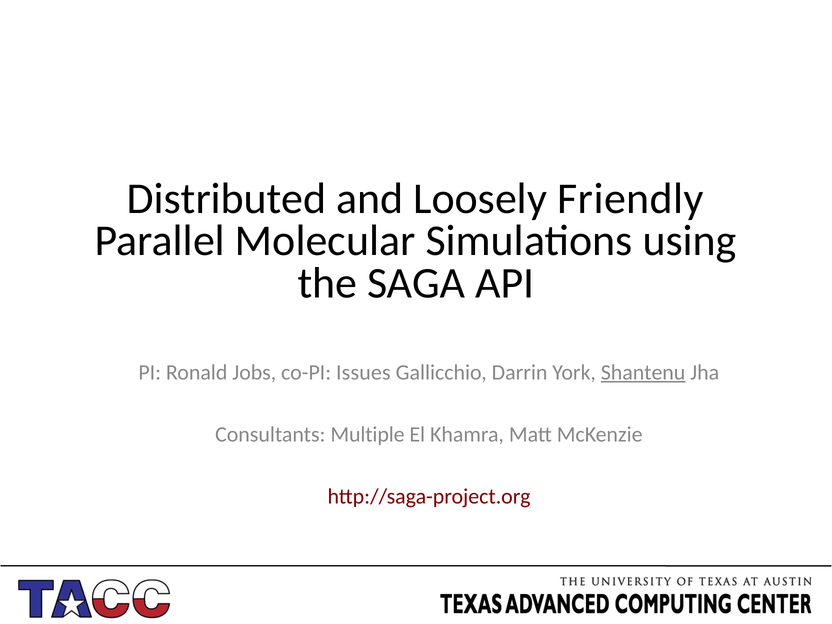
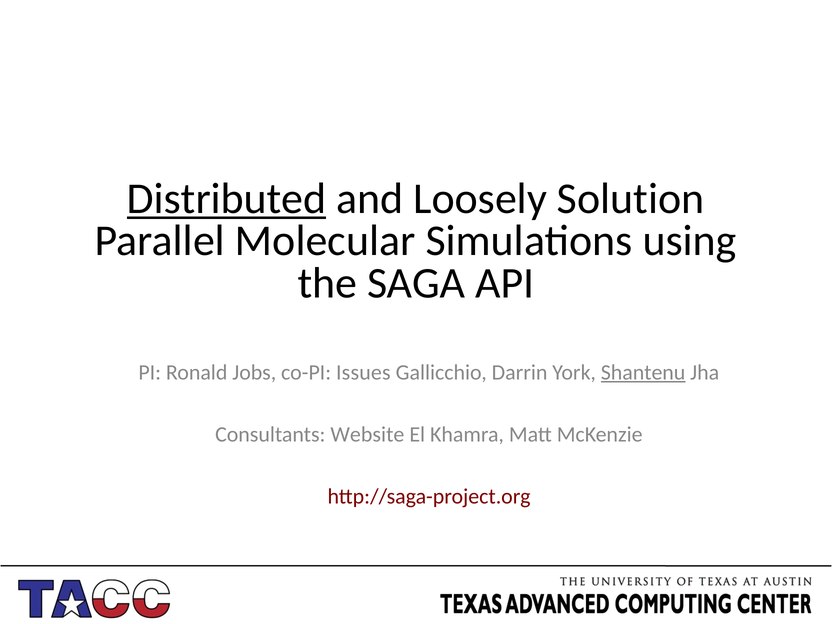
Distributed underline: none -> present (227, 199)
Friendly: Friendly -> Solution (631, 199)
Multiple: Multiple -> Website (367, 434)
